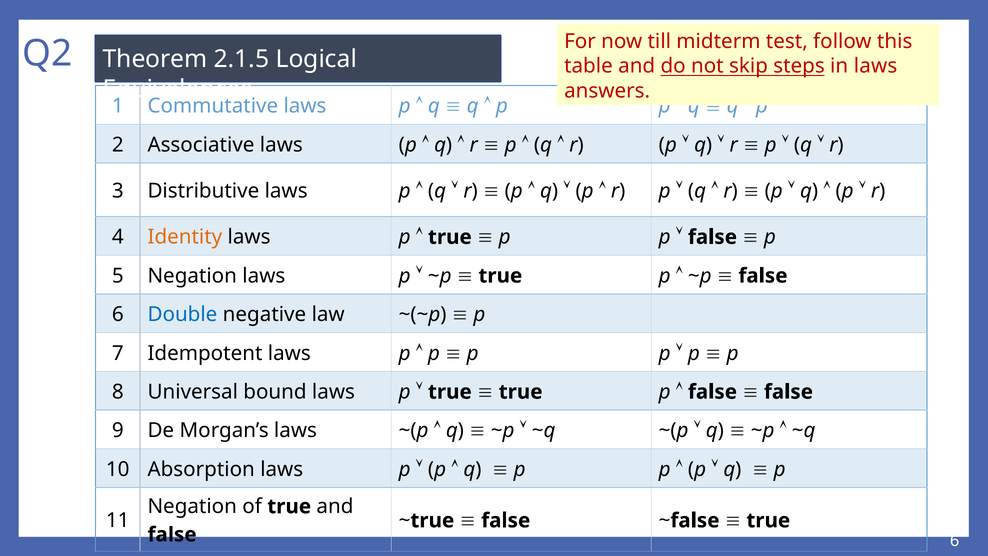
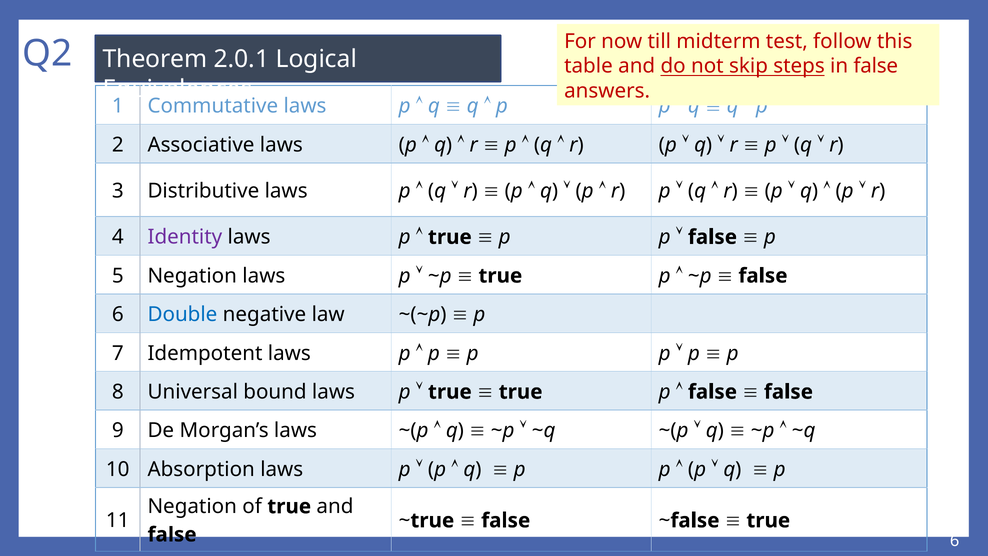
2.1.5: 2.1.5 -> 2.0.1 (241, 59)
in laws: laws -> false (876, 66)
Identity colour: orange -> purple (185, 237)
